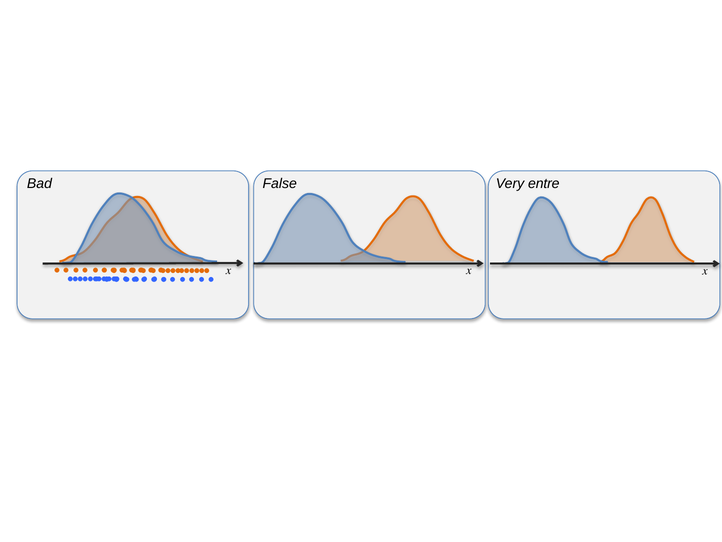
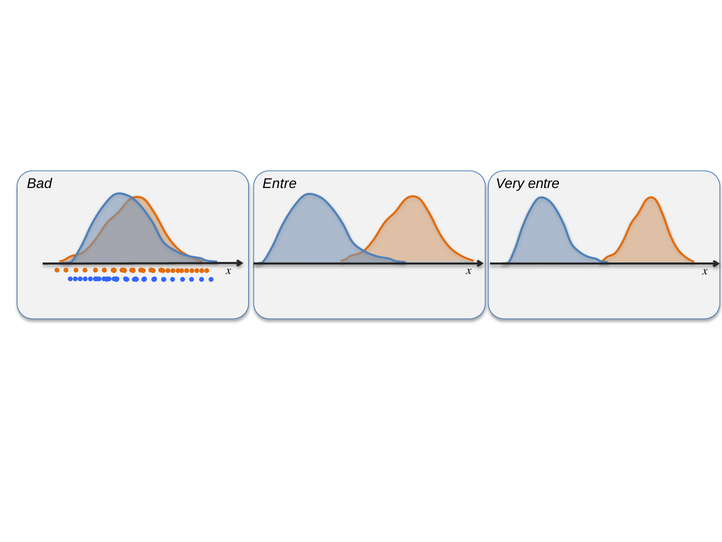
Bad False: False -> Entre (280, 183)
